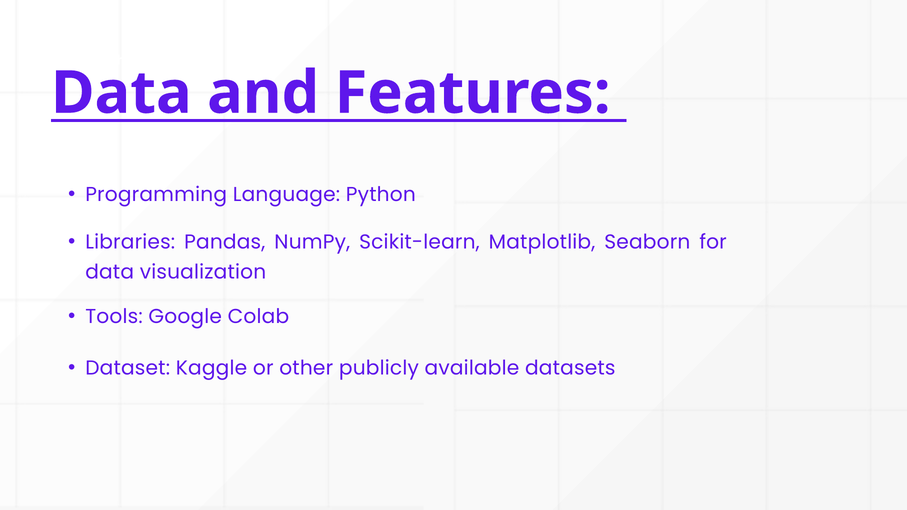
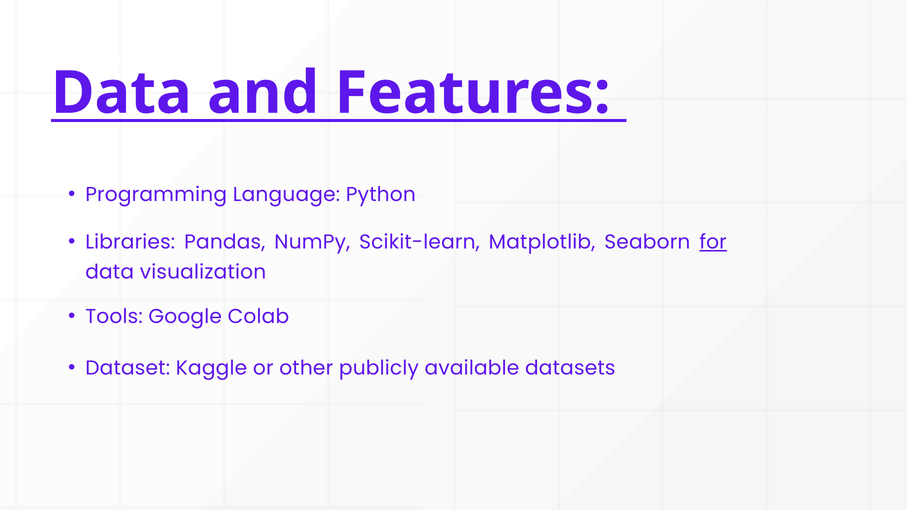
for underline: none -> present (713, 242)
